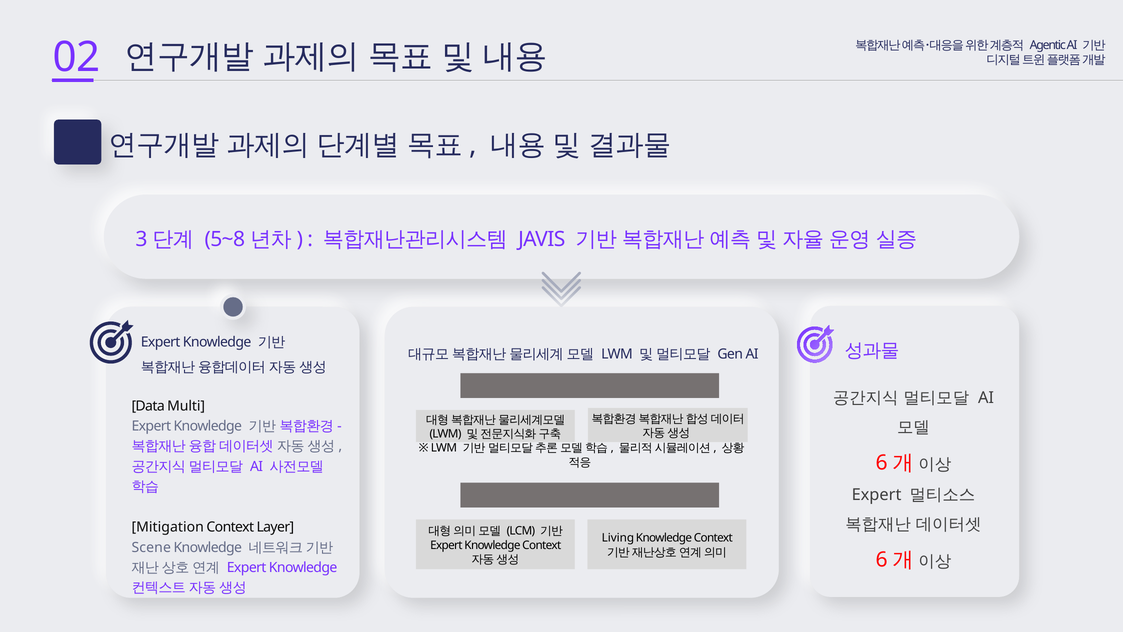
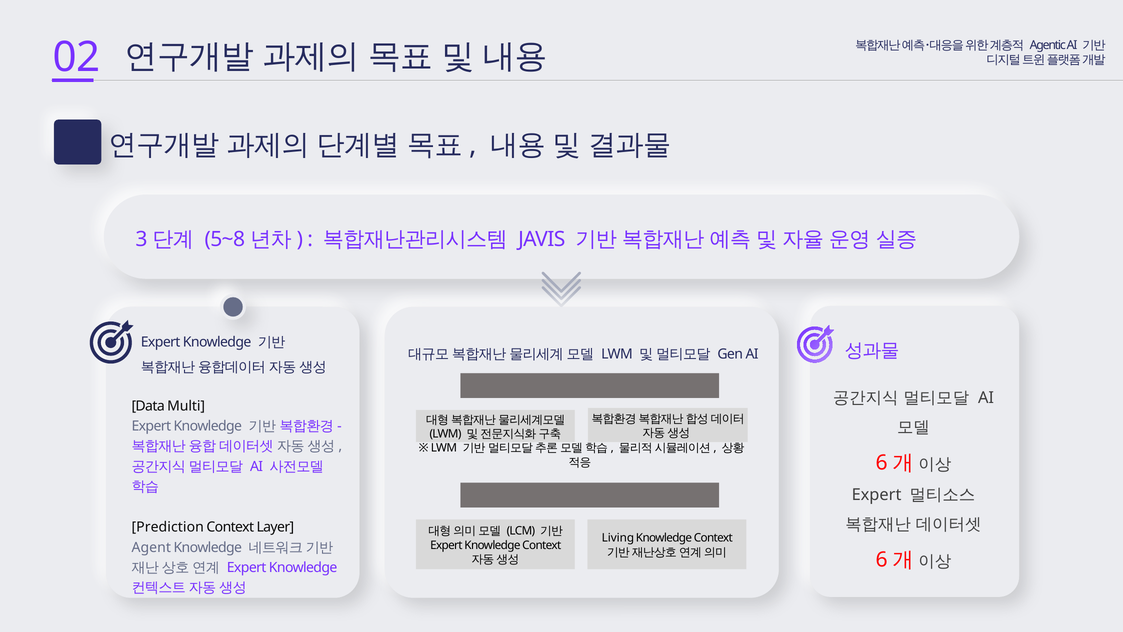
Mitigation: Mitigation -> Prediction (168, 527)
Scene: Scene -> Agent (151, 547)
